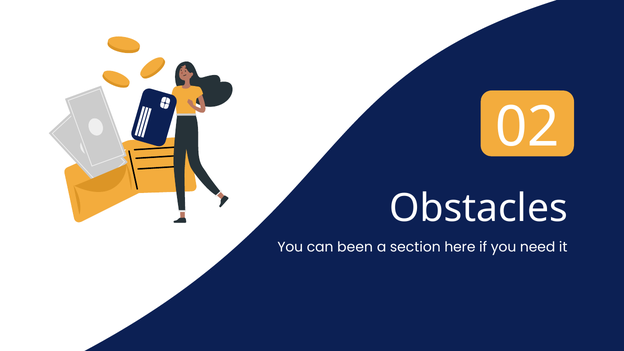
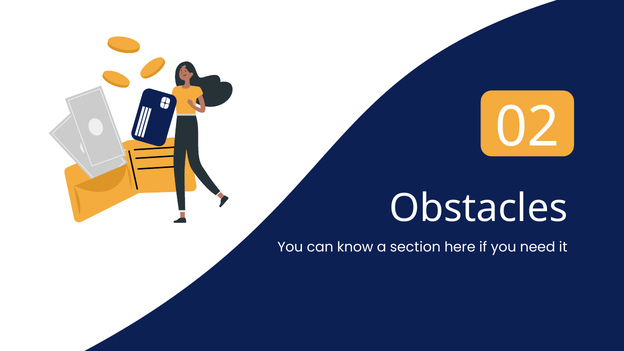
been: been -> know (355, 247)
